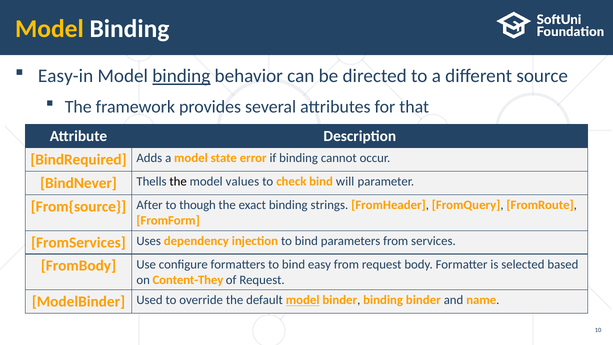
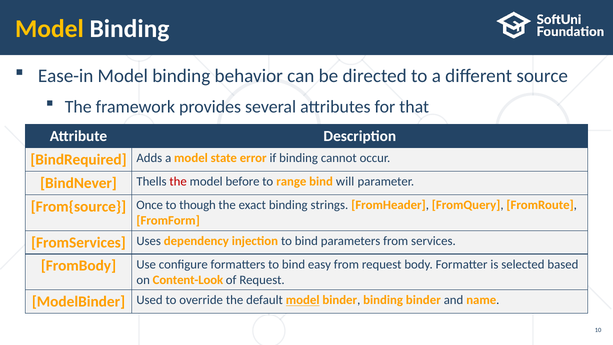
Easy-in: Easy-in -> Ease-in (66, 76)
binding underline: present -> none (181, 76)
the colour: black -> red (178, 181)
values: values -> before (243, 181)
check: check -> range (291, 181)
After: After -> Once (150, 205)
Content-They: Content-They -> Content-Look (188, 280)
